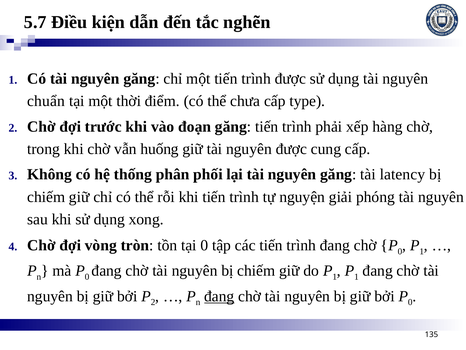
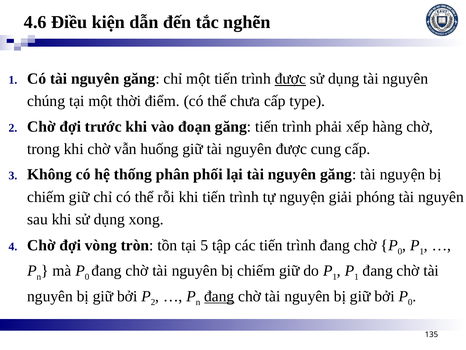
5.7: 5.7 -> 4.6 (35, 22)
được underline: none -> present (290, 79)
chuẩn: chuẩn -> chúng (46, 101)
tài latency: latency -> nguyện (403, 174)
tại 0: 0 -> 5 (204, 245)
